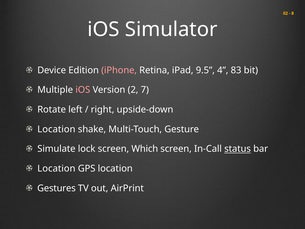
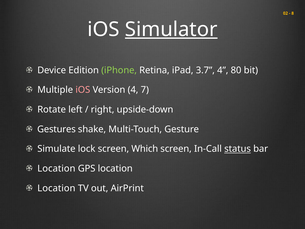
Simulator underline: none -> present (171, 29)
iPhone colour: pink -> light green (119, 70)
9.5: 9.5 -> 3.7 (205, 70)
83: 83 -> 80 (236, 70)
Version 2: 2 -> 4 (133, 90)
Location: Location -> Gestures (56, 129)
Gestures: Gestures -> Location (56, 188)
